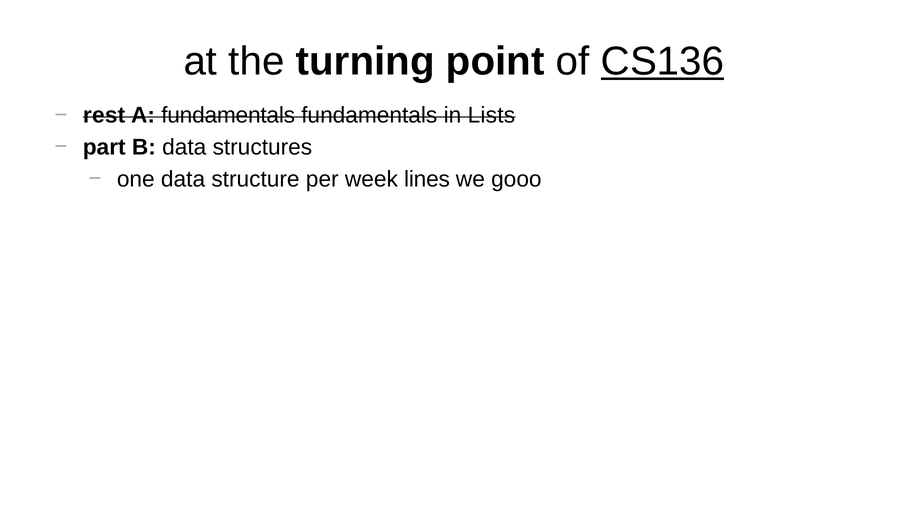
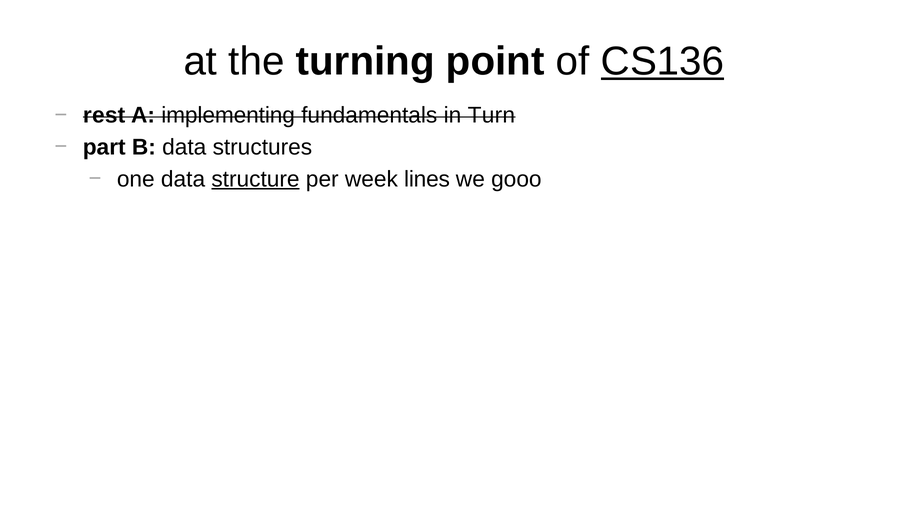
A fundamentals: fundamentals -> implementing (228, 115)
Lists: Lists -> Turn (491, 115)
structure underline: none -> present (255, 179)
